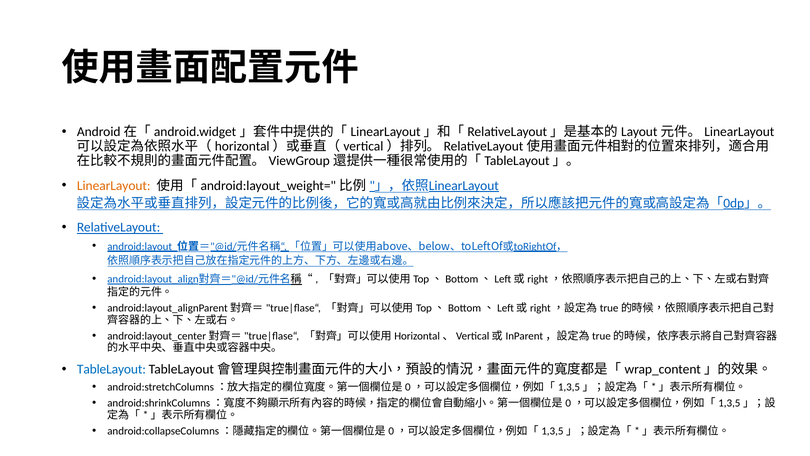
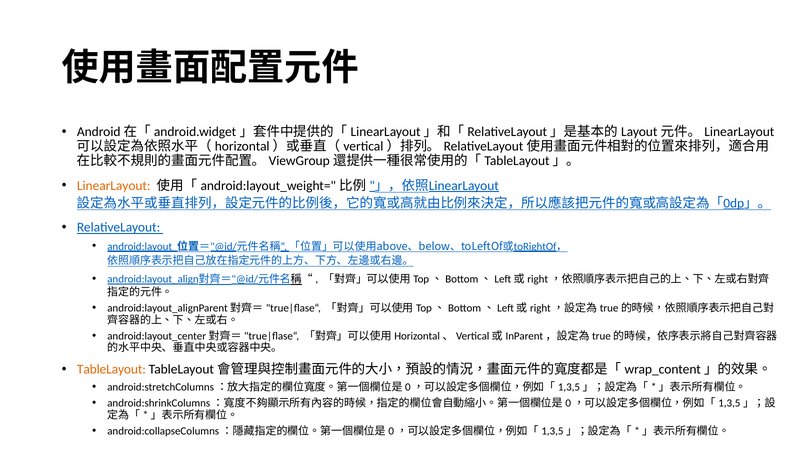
TableLayout colour: blue -> orange (111, 369)
